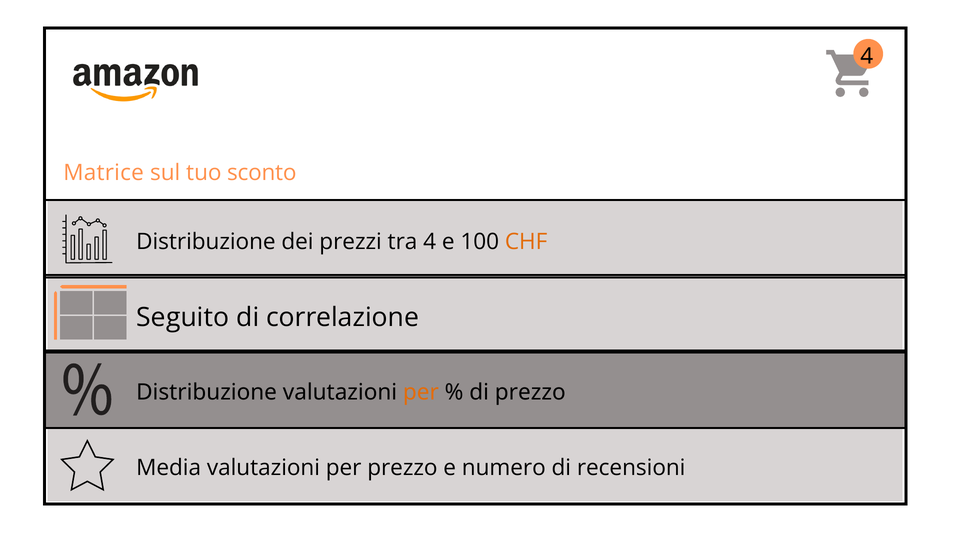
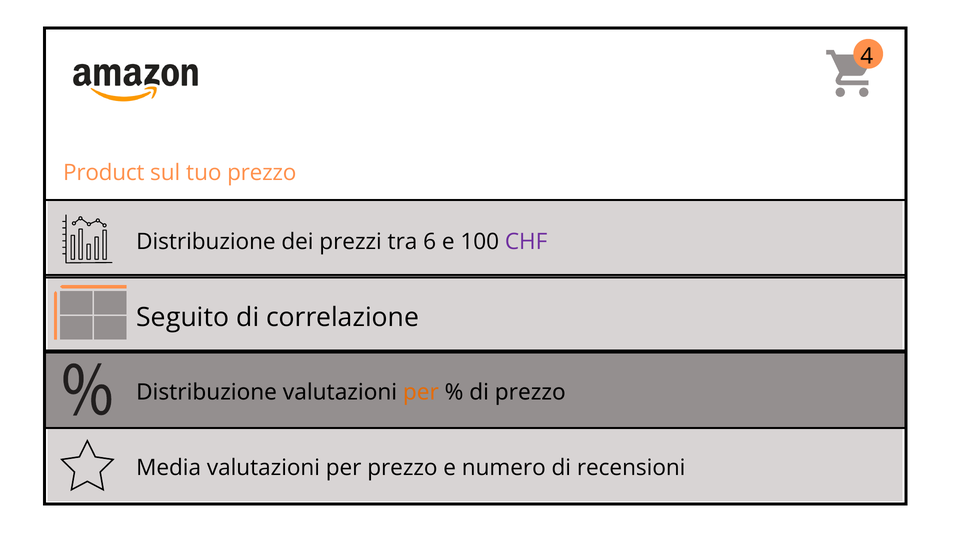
Matrice: Matrice -> Product (104, 173)
tuo sconto: sconto -> prezzo (262, 173)
tra 4: 4 -> 6 (430, 242)
CHF colour: orange -> purple (526, 242)
